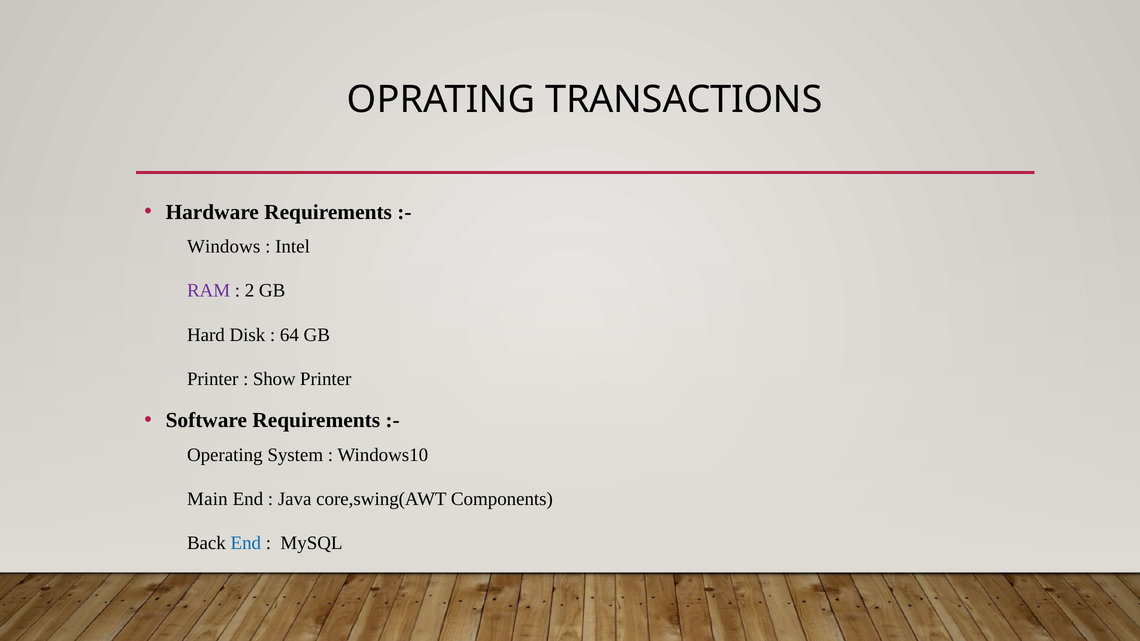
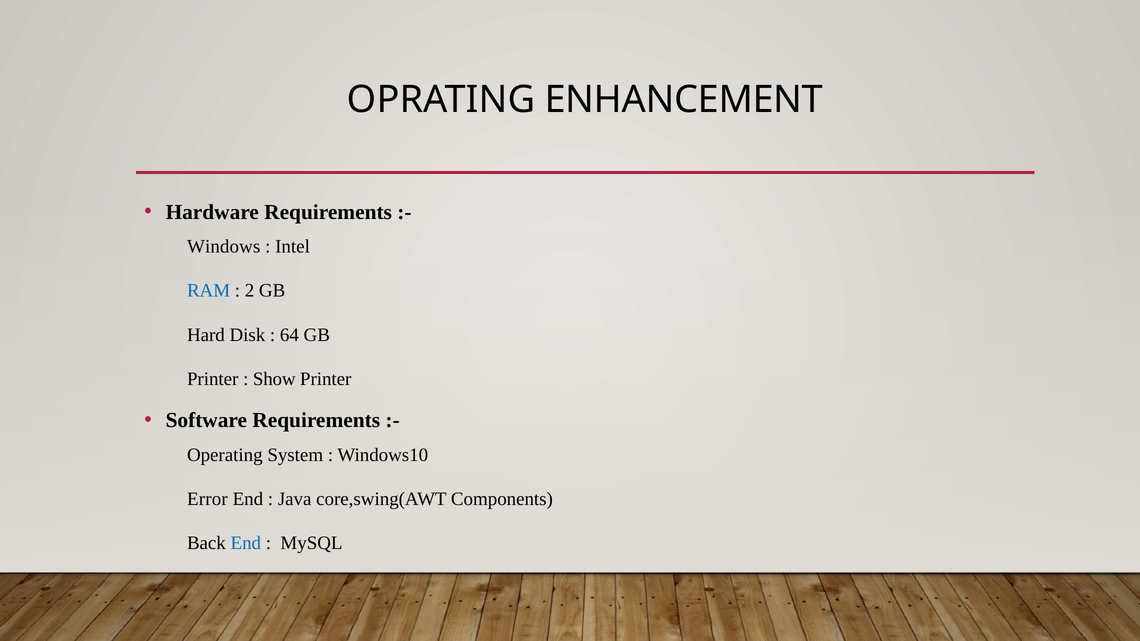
TRANSACTIONS: TRANSACTIONS -> ENHANCEMENT (684, 100)
RAM colour: purple -> blue (209, 291)
Main: Main -> Error (207, 499)
